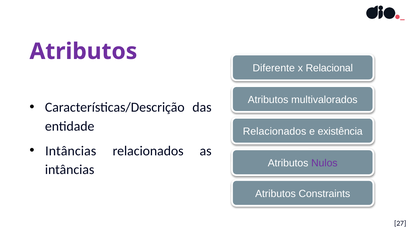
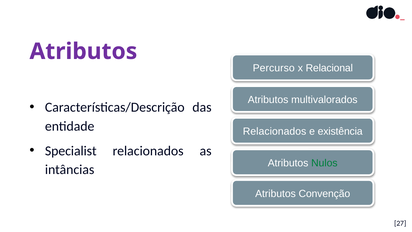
Diferente: Diferente -> Percurso (274, 68)
Intâncias: Intâncias -> Specialist (71, 151)
Nulos colour: purple -> green (324, 163)
Constraints: Constraints -> Convenção (324, 193)
